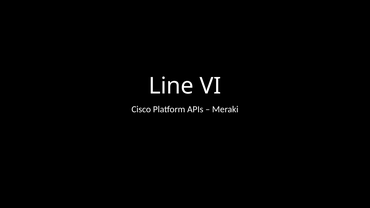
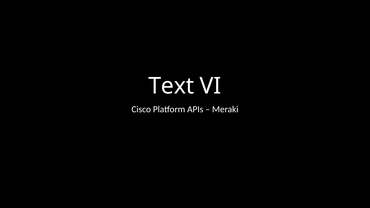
Line: Line -> Text (171, 86)
